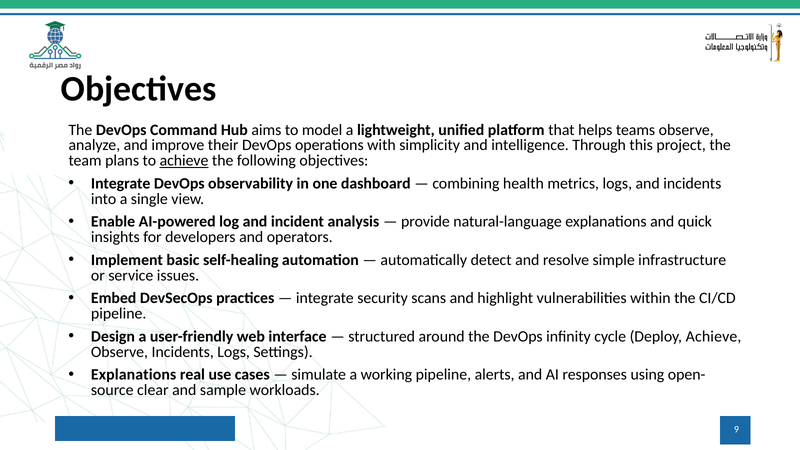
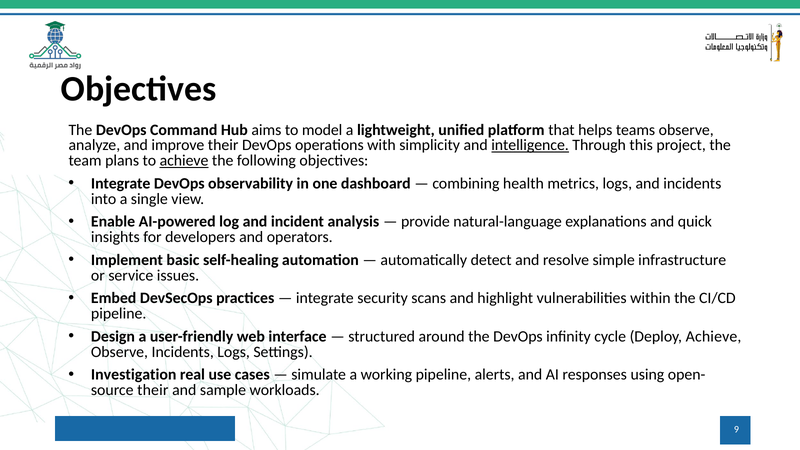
intelligence underline: none -> present (530, 145)
Explanations: Explanations -> Investigation (134, 375)
clear: clear -> their (153, 390)
